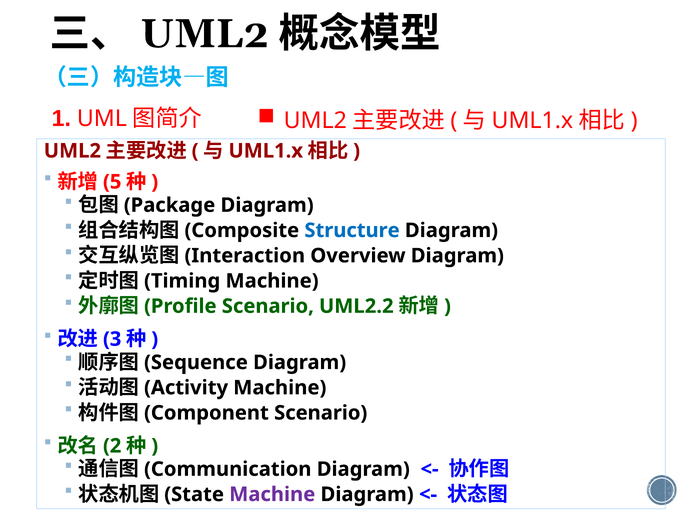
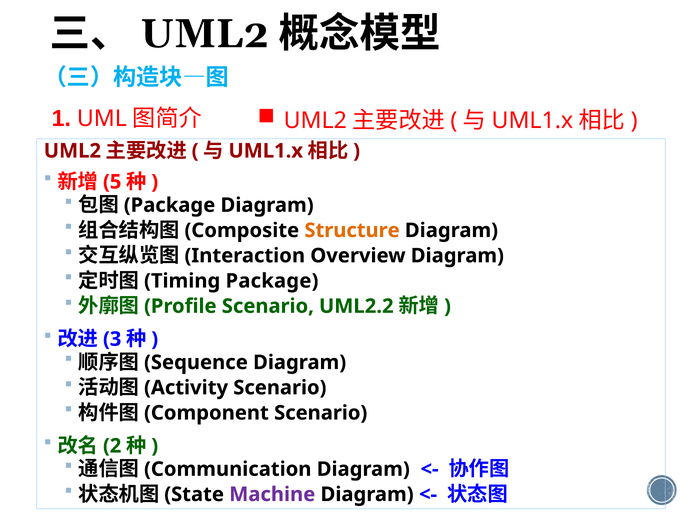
Structure colour: blue -> orange (352, 230)
Machine: Machine -> Package (272, 281)
Machine: Machine -> Scenario (280, 387)
